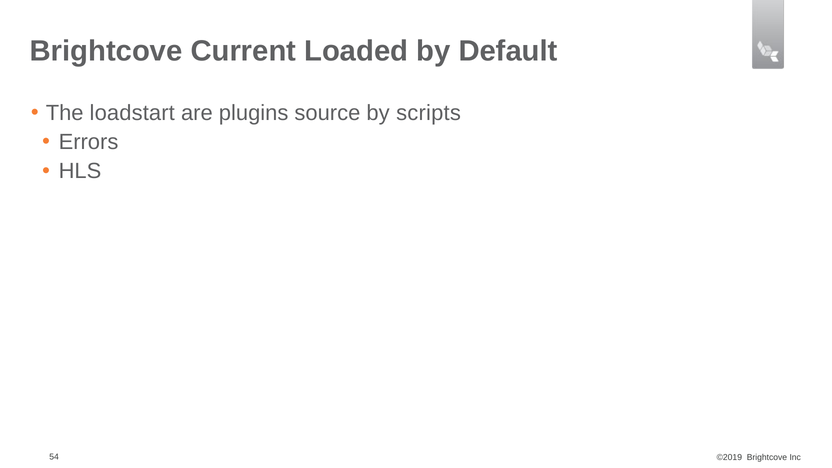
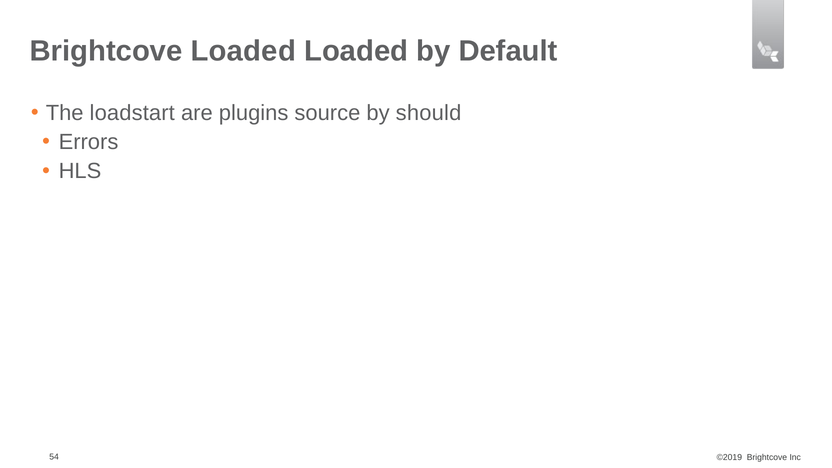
Brightcove Current: Current -> Loaded (243, 51)
scripts: scripts -> should (429, 113)
